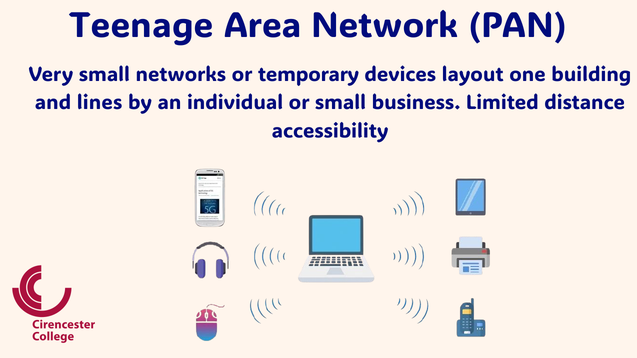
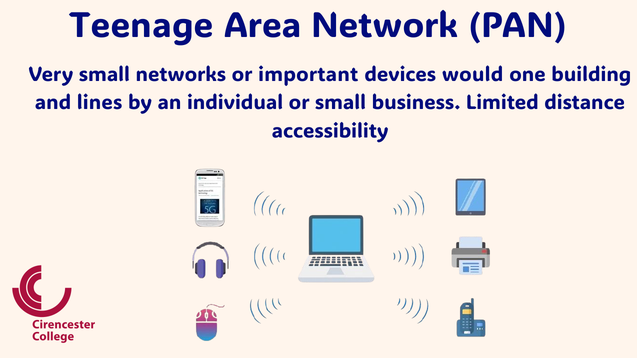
temporary: temporary -> important (308, 74)
layout: layout -> would (473, 74)
